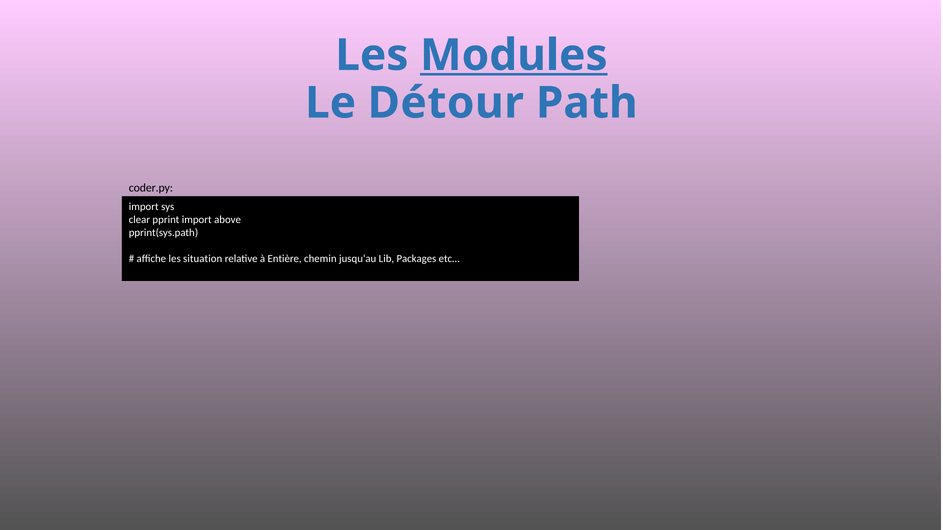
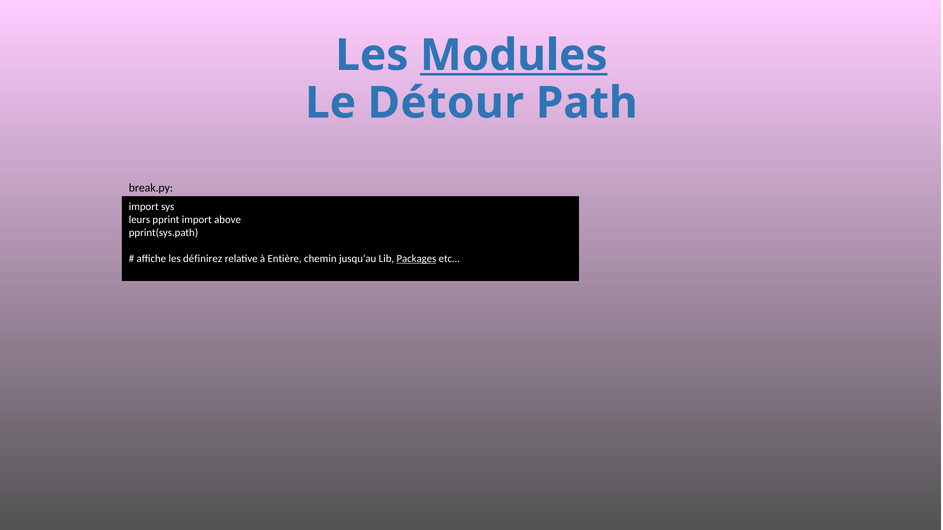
coder.py: coder.py -> break.py (151, 188)
clear: clear -> leurs (139, 220)
situation: situation -> définirez (203, 259)
Packages underline: none -> present (416, 259)
